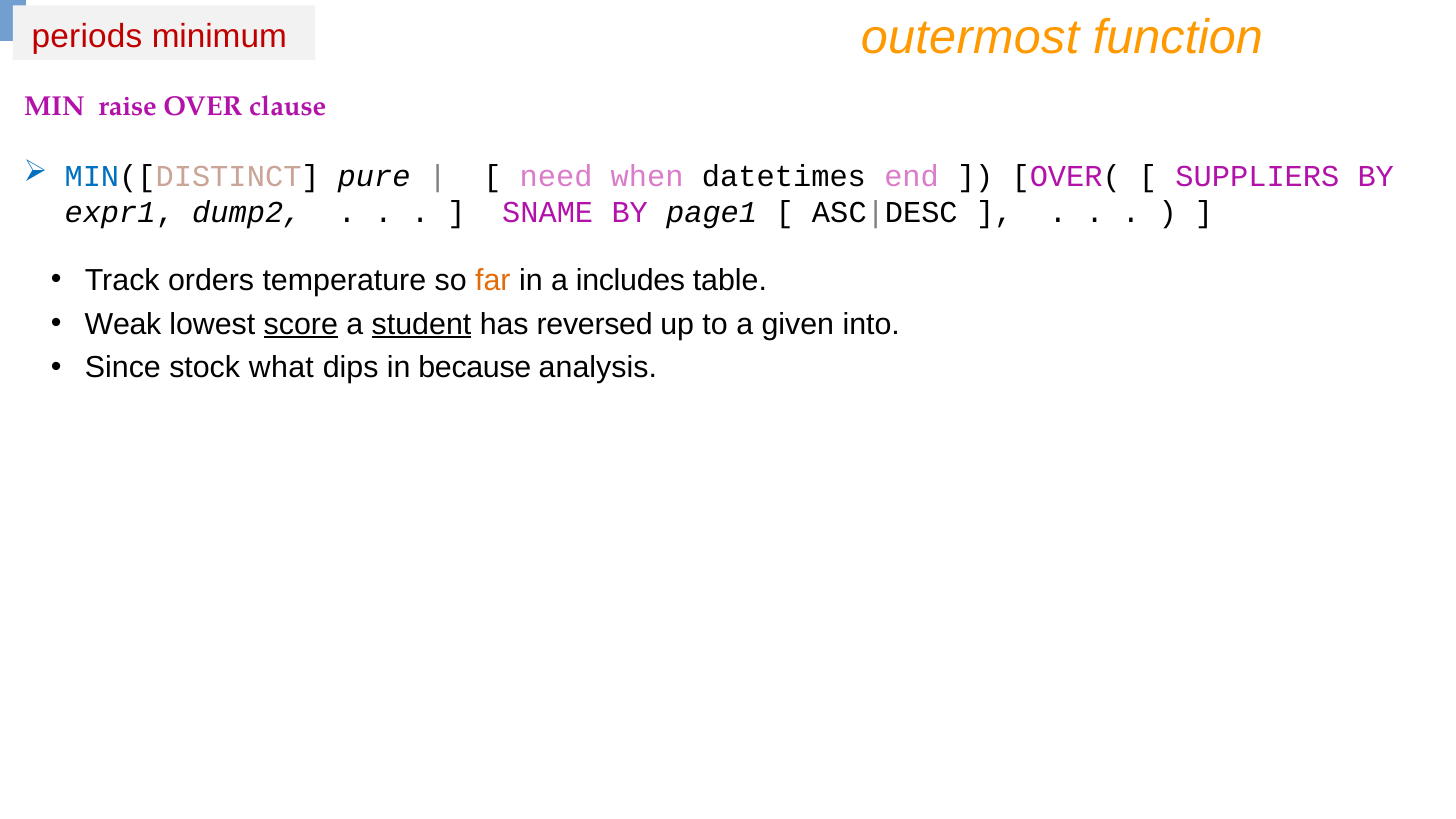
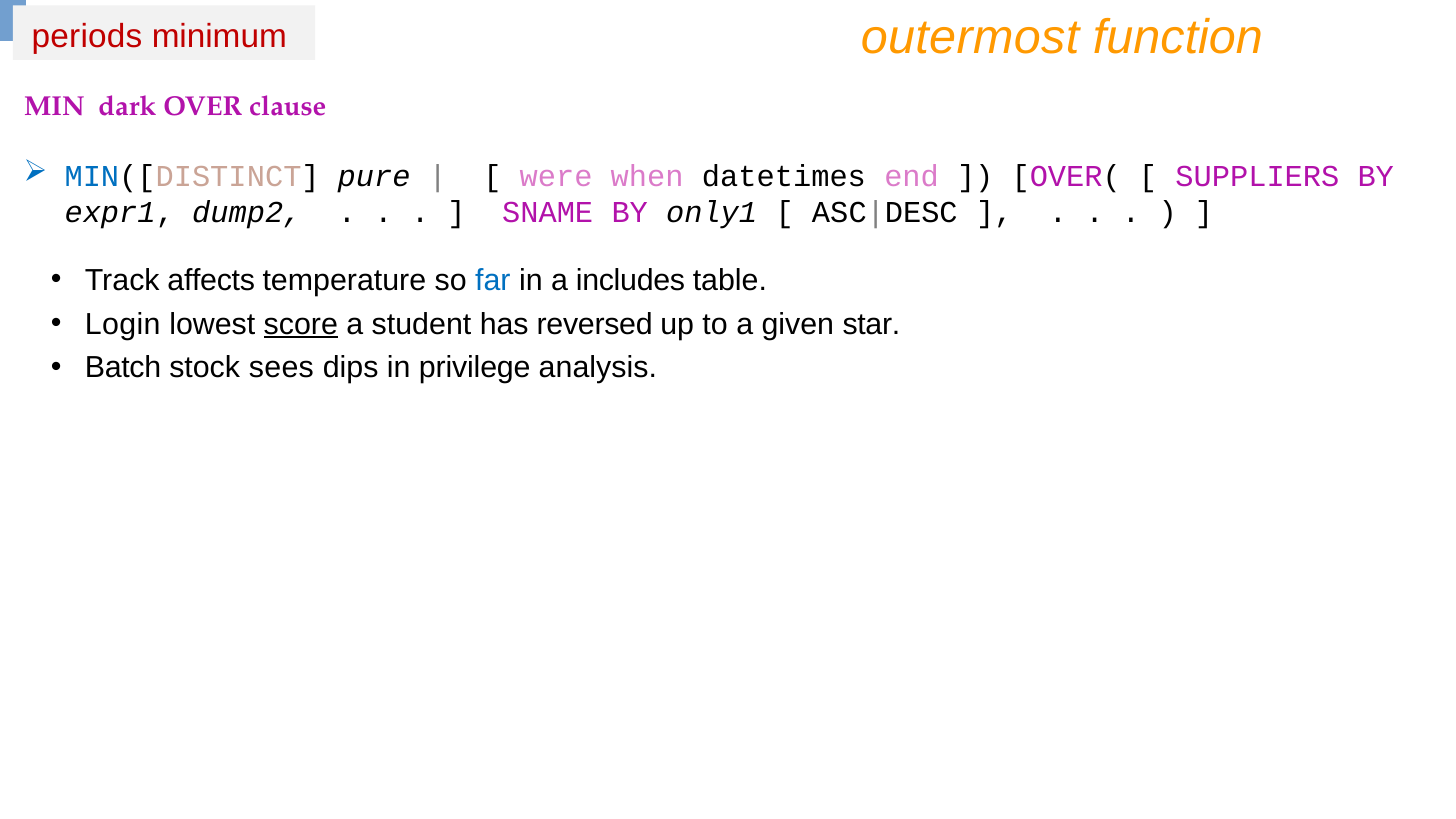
raise: raise -> dark (127, 106)
need: need -> were (556, 176)
page1: page1 -> only1 (712, 213)
orders: orders -> affects (211, 280)
far colour: orange -> blue (493, 280)
Weak: Weak -> Login (123, 324)
student underline: present -> none (421, 324)
into: into -> star (871, 324)
Since: Since -> Batch (123, 368)
what: what -> sees (281, 368)
because: because -> privilege (475, 368)
